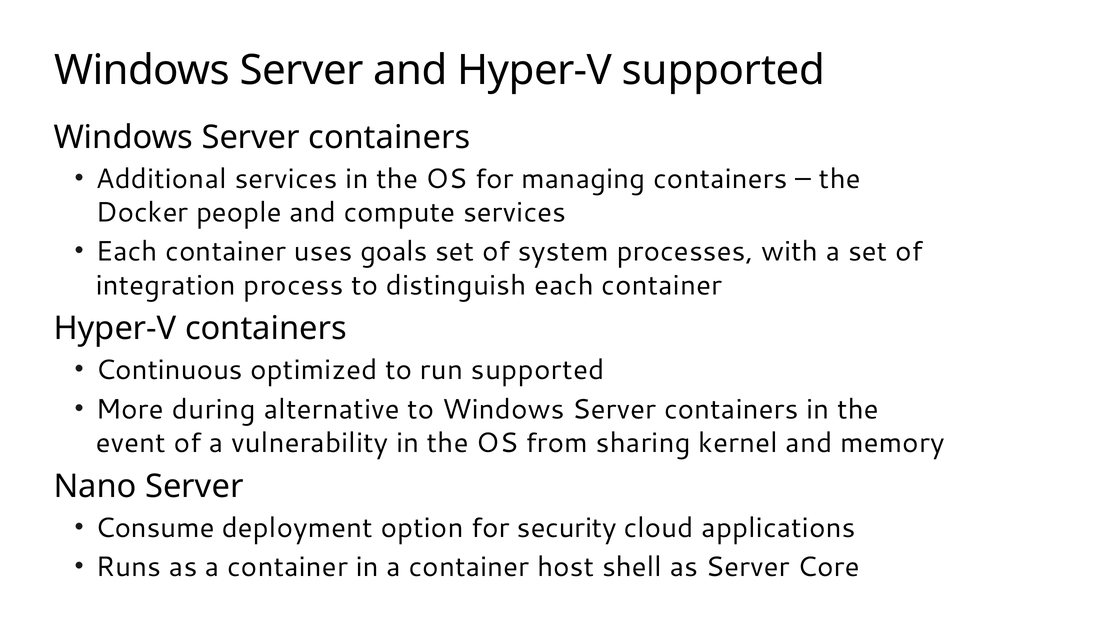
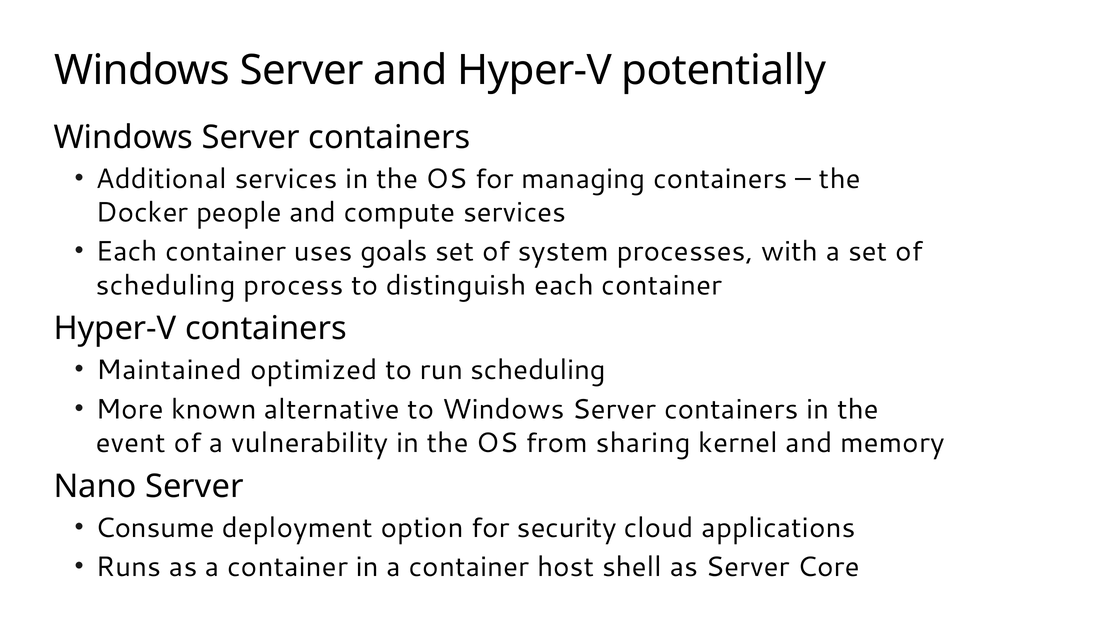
Hyper-V supported: supported -> potentially (724, 70)
integration: integration -> scheduling (166, 285)
Continuous: Continuous -> Maintained (169, 370)
run supported: supported -> scheduling (538, 370)
during: during -> known (214, 409)
